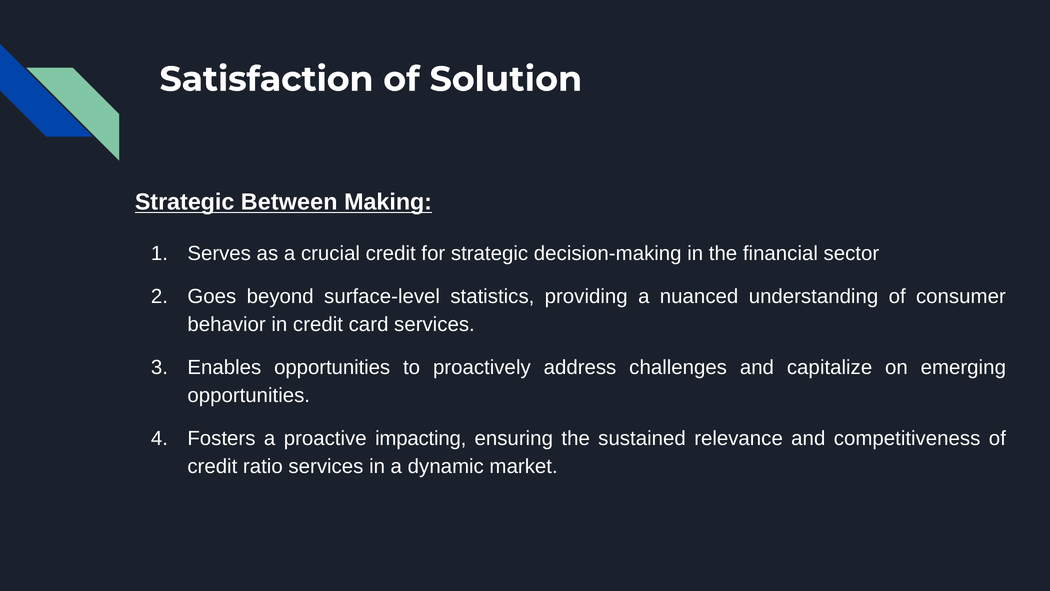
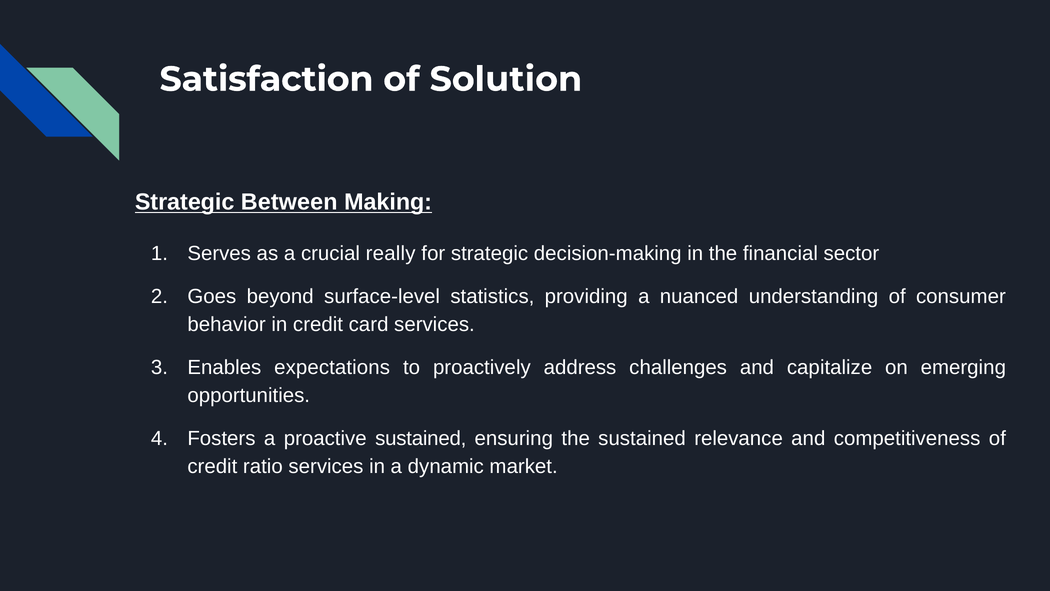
crucial credit: credit -> really (391, 254)
Enables opportunities: opportunities -> expectations (332, 367)
proactive impacting: impacting -> sustained (421, 438)
